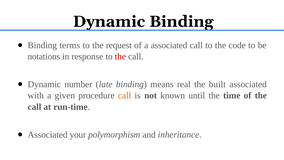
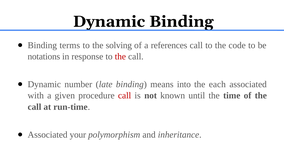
request: request -> solving (119, 45)
a associated: associated -> references (169, 45)
real: real -> into (184, 84)
built: built -> each (217, 84)
call colour: orange -> red (125, 95)
